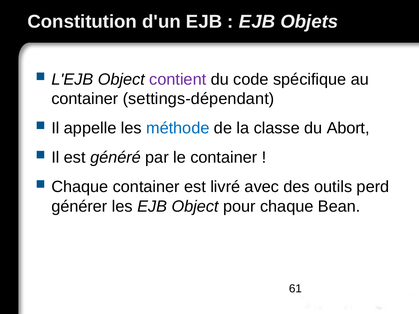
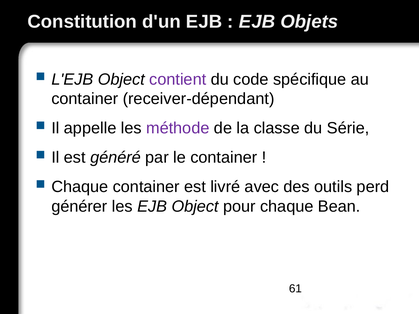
settings-dépendant: settings-dépendant -> receiver-dépendant (199, 99)
méthode colour: blue -> purple (178, 128)
Abort: Abort -> Série (348, 128)
